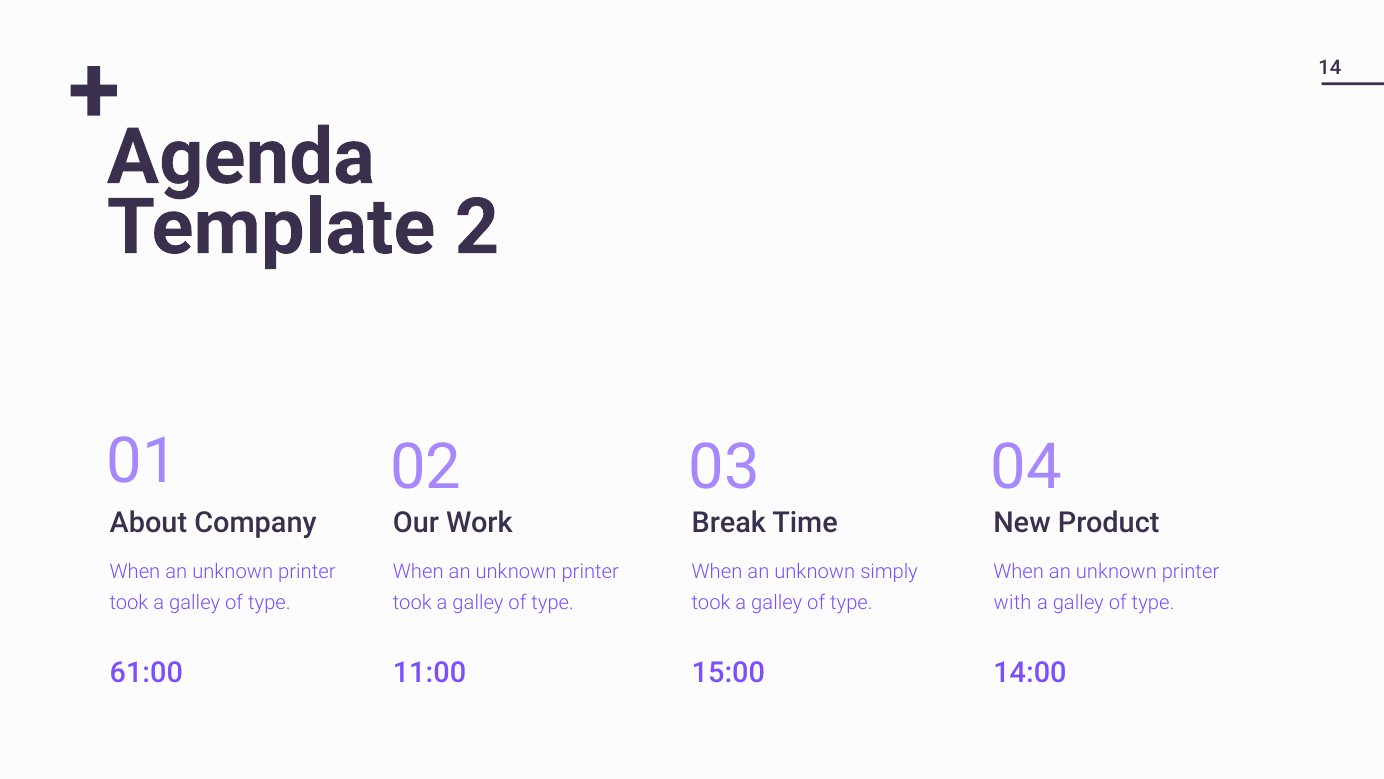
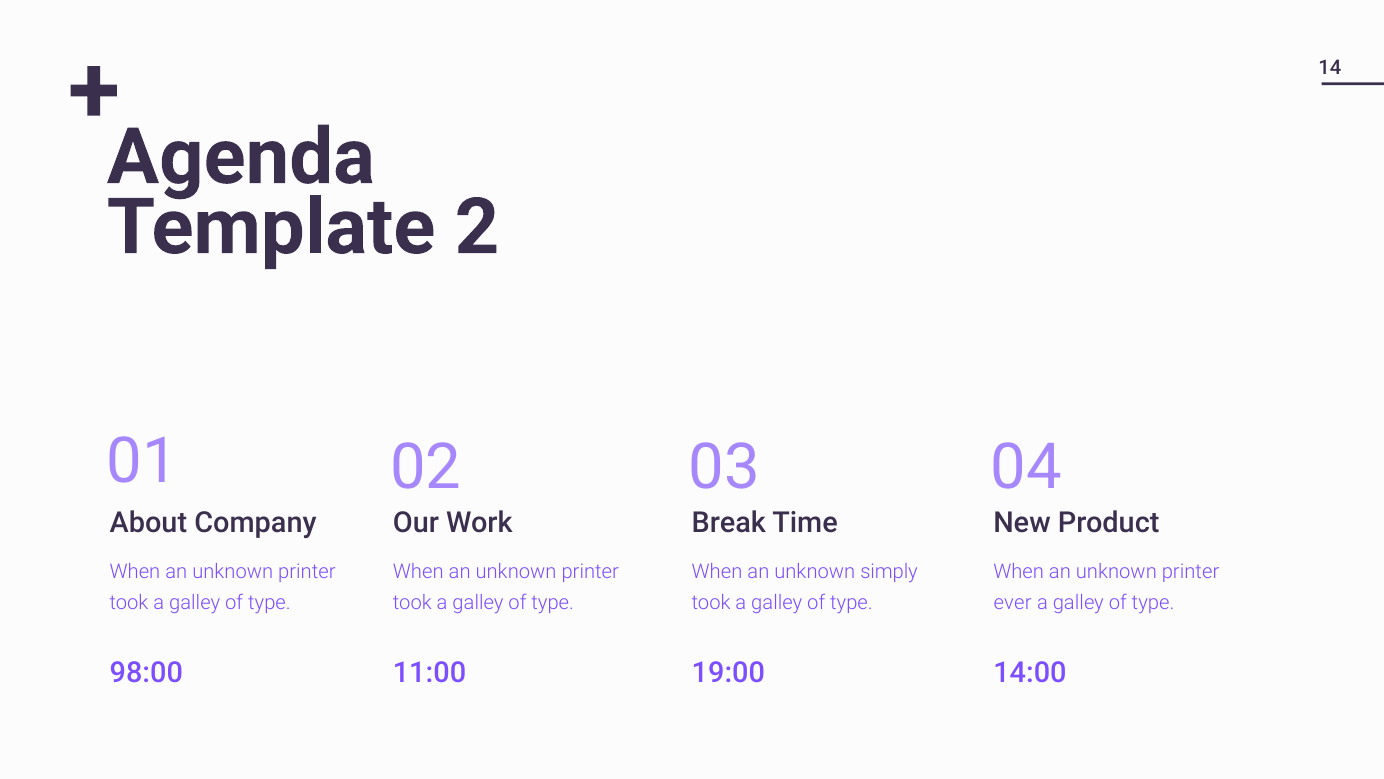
with: with -> ever (1013, 602)
61:00: 61:00 -> 98:00 (146, 673)
15:00: 15:00 -> 19:00 (728, 673)
